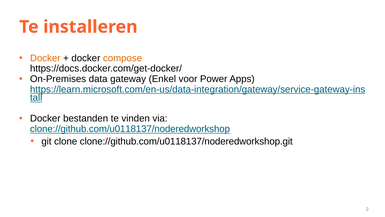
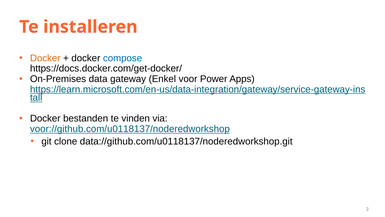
compose colour: orange -> blue (123, 58)
clone://github.com/u0118137/noderedworkshop: clone://github.com/u0118137/noderedworkshop -> voor://github.com/u0118137/noderedworkshop (130, 129)
clone://github.com/u0118137/noderedworkshop.git: clone://github.com/u0118137/noderedworkshop.git -> data://github.com/u0118137/noderedworkshop.git (186, 141)
